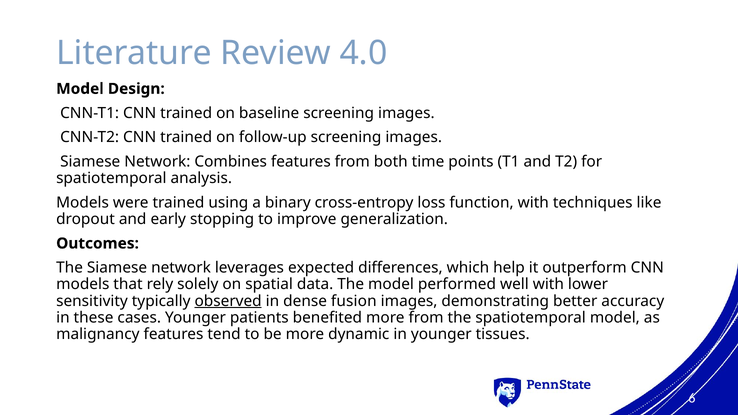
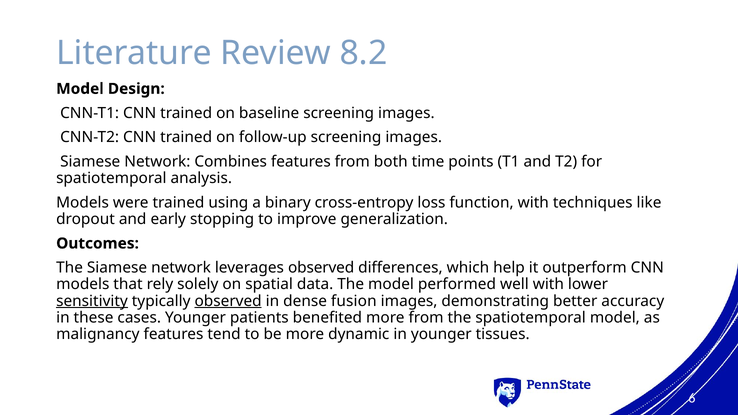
4.0: 4.0 -> 8.2 (364, 53)
leverages expected: expected -> observed (321, 268)
sensitivity underline: none -> present (92, 301)
